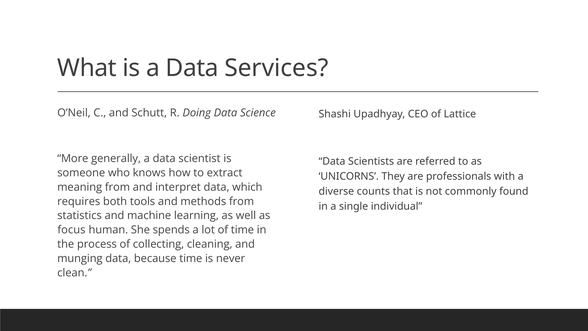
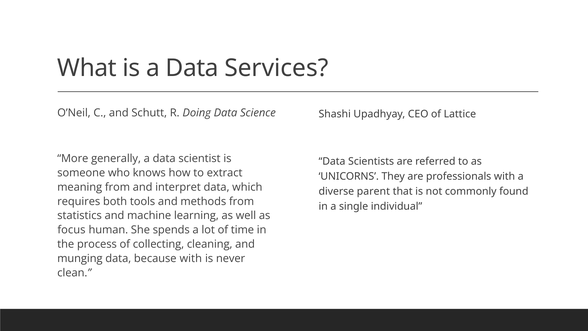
counts: counts -> parent (373, 191)
because time: time -> with (191, 258)
